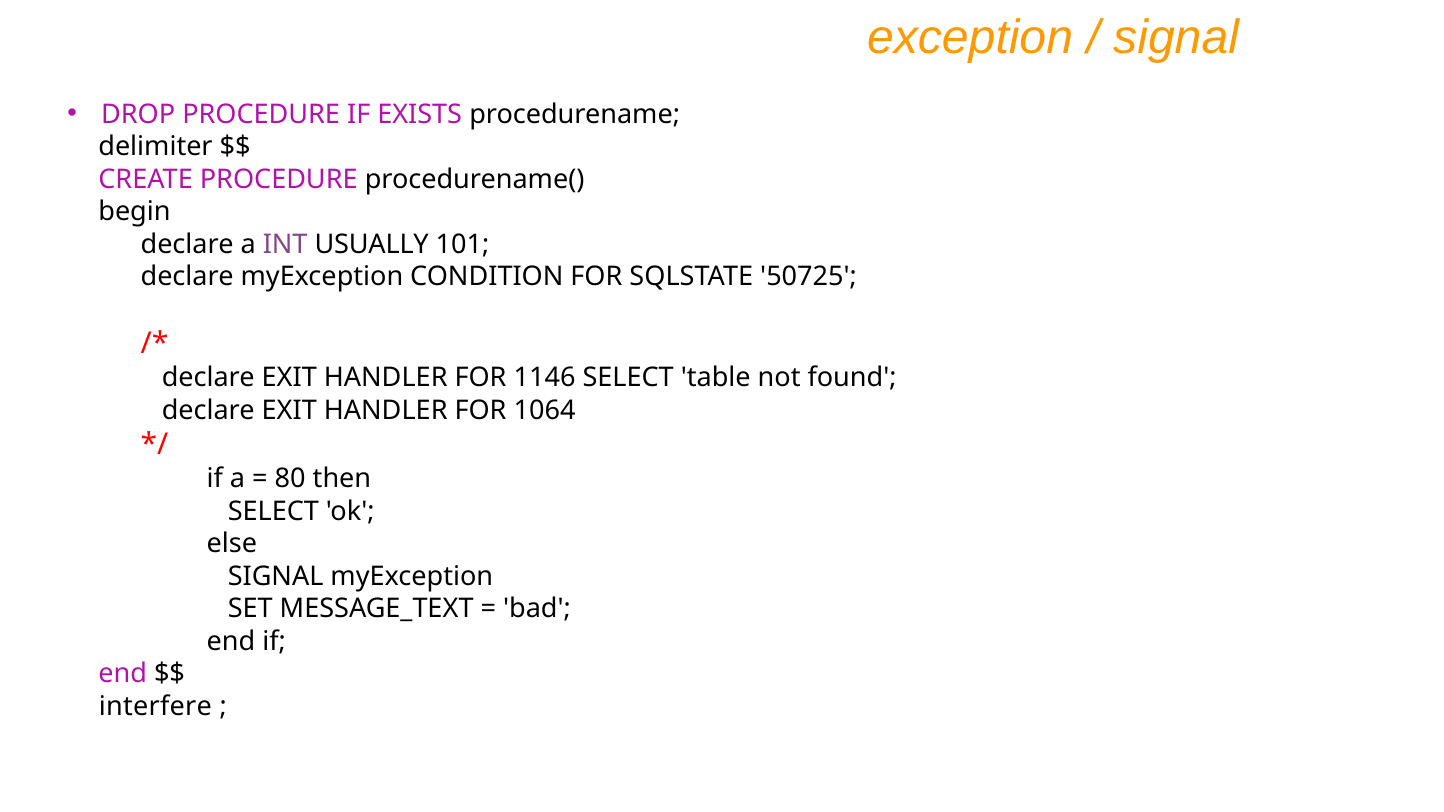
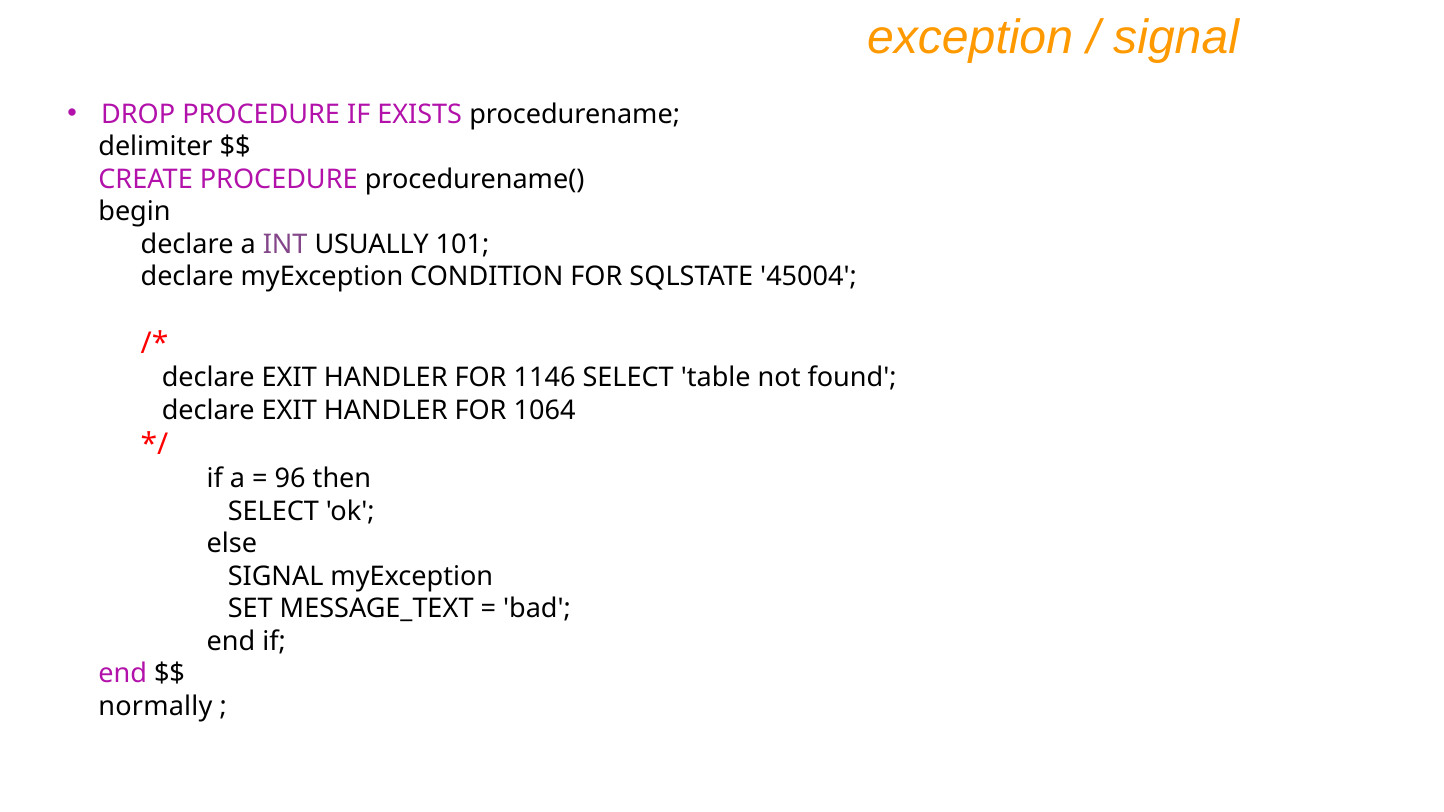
50725: 50725 -> 45004 (809, 277)
80: 80 -> 96 (290, 479)
interfere: interfere -> normally (155, 706)
